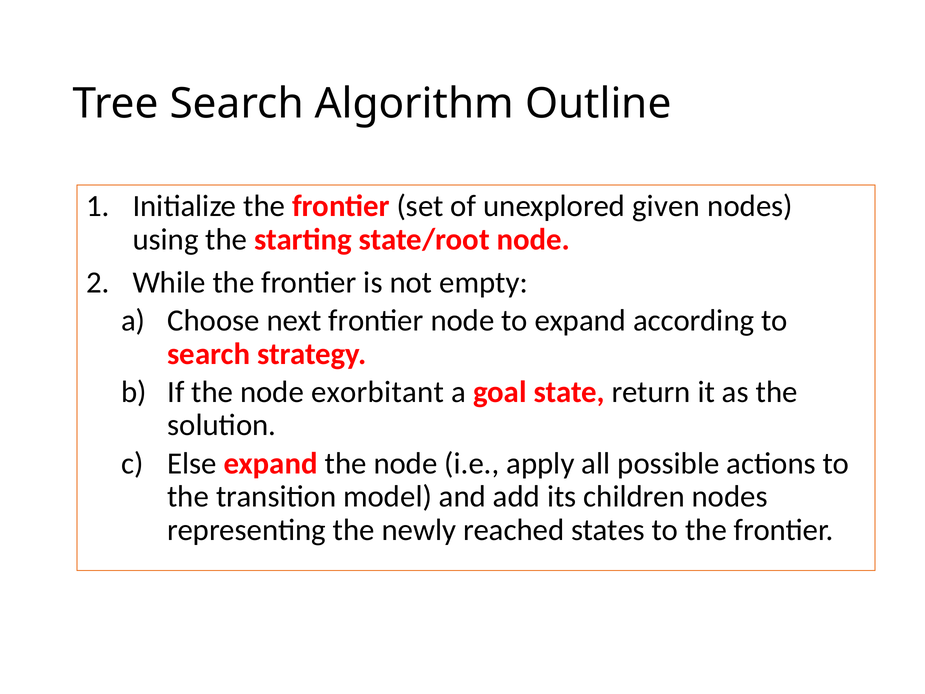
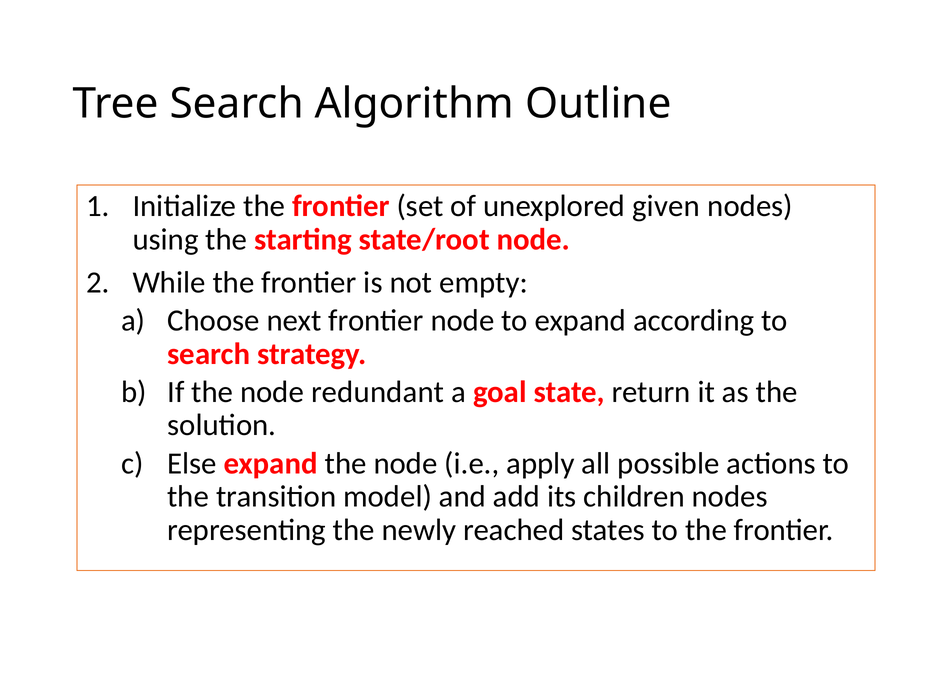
exorbitant: exorbitant -> redundant (378, 392)
